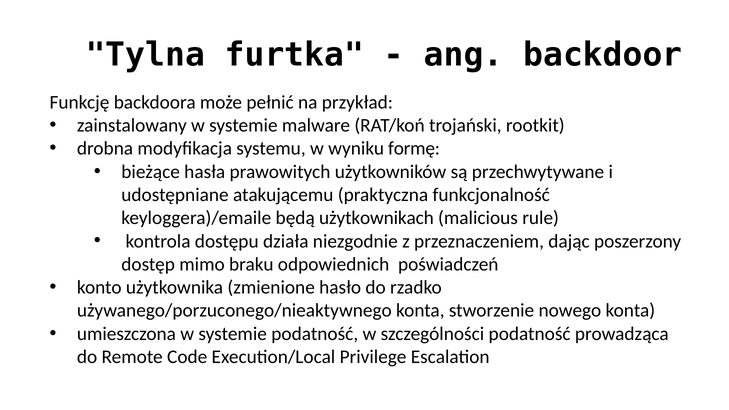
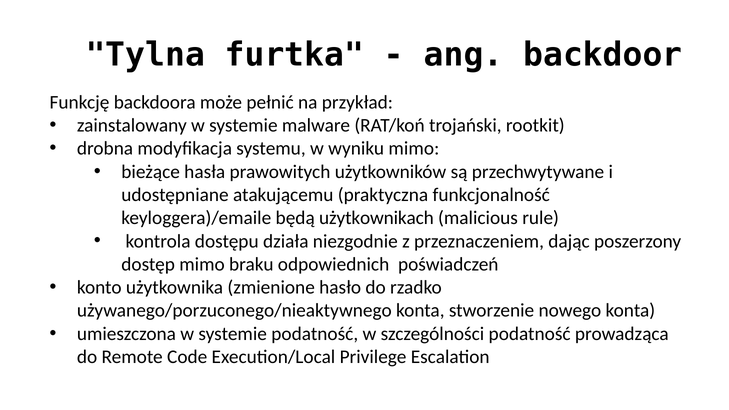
wyniku formę: formę -> mimo (414, 149)
